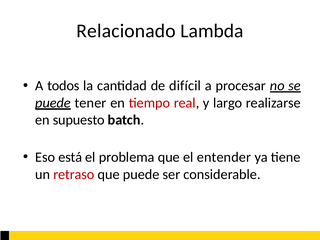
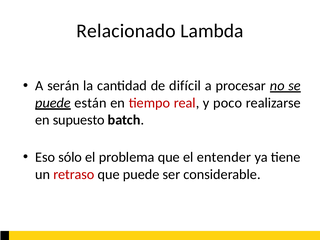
todos: todos -> serán (63, 86)
tener: tener -> están (90, 103)
largo: largo -> poco (228, 103)
está: está -> sólo (70, 157)
